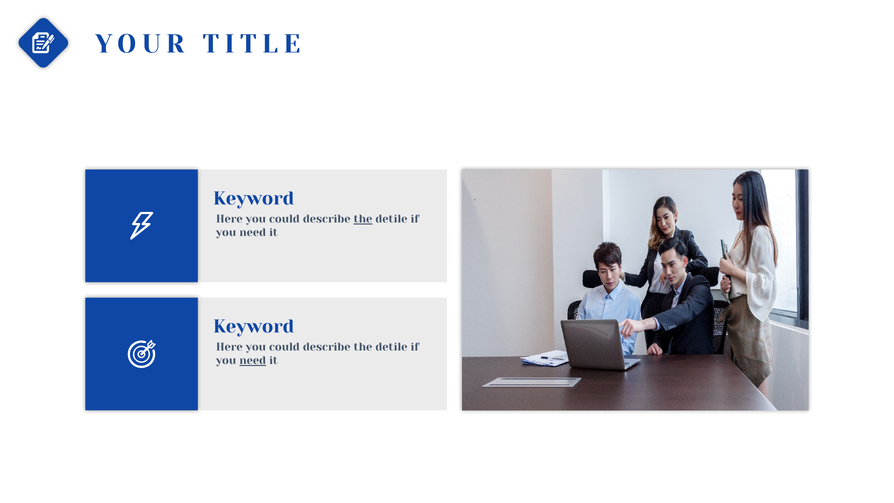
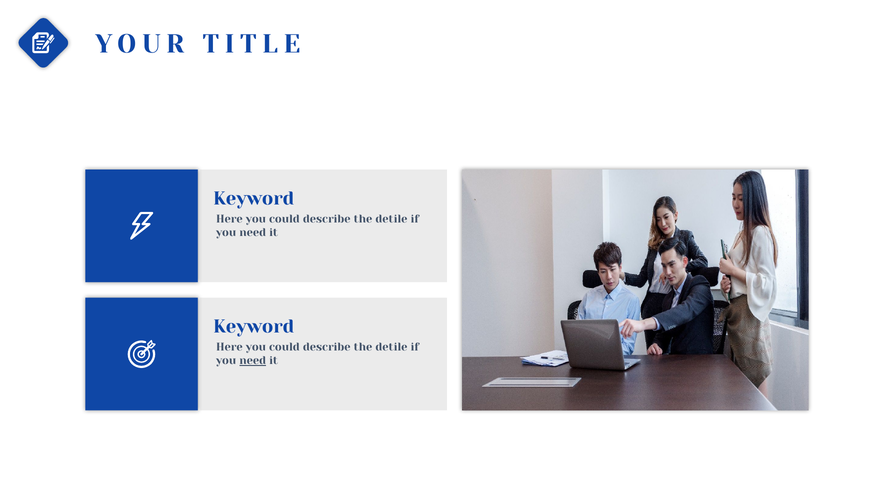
the underline: present -> none (363, 219)
